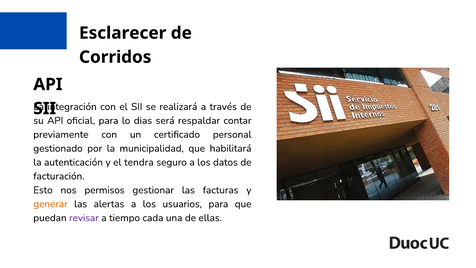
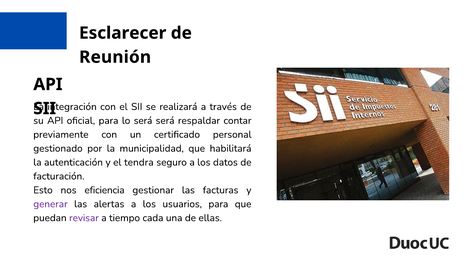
Corridos: Corridos -> Reunión (115, 57)
lo dias: dias -> será (143, 120)
permisos: permisos -> eficiencia (105, 190)
generar colour: orange -> purple (50, 204)
